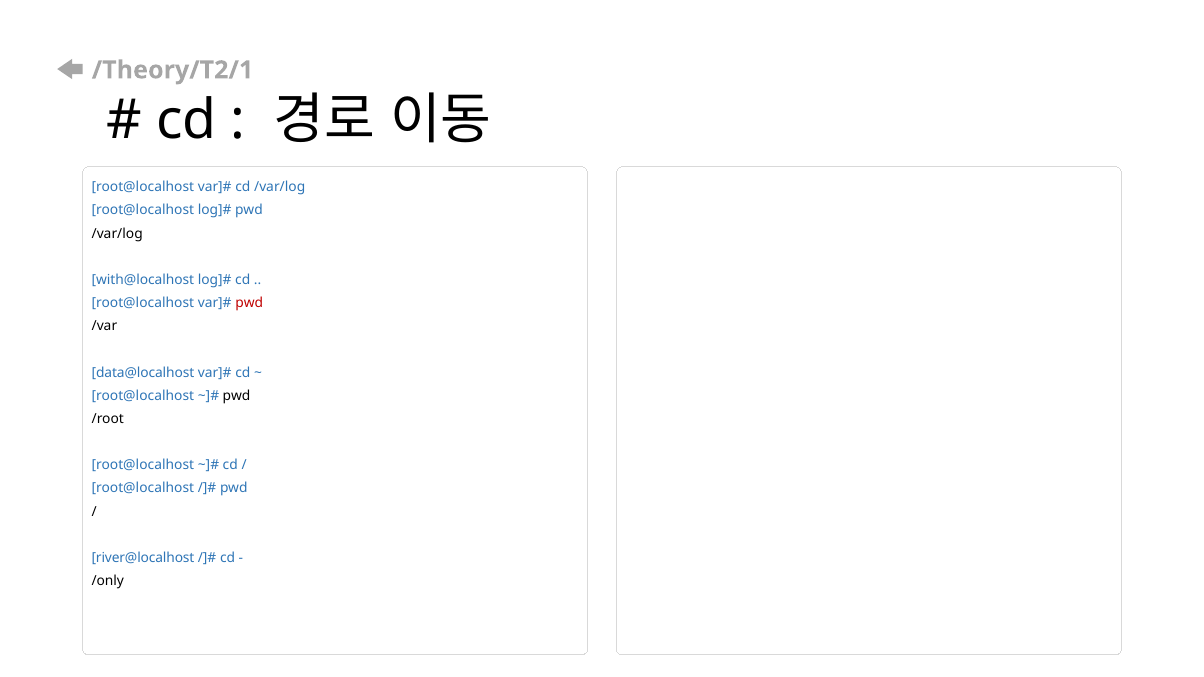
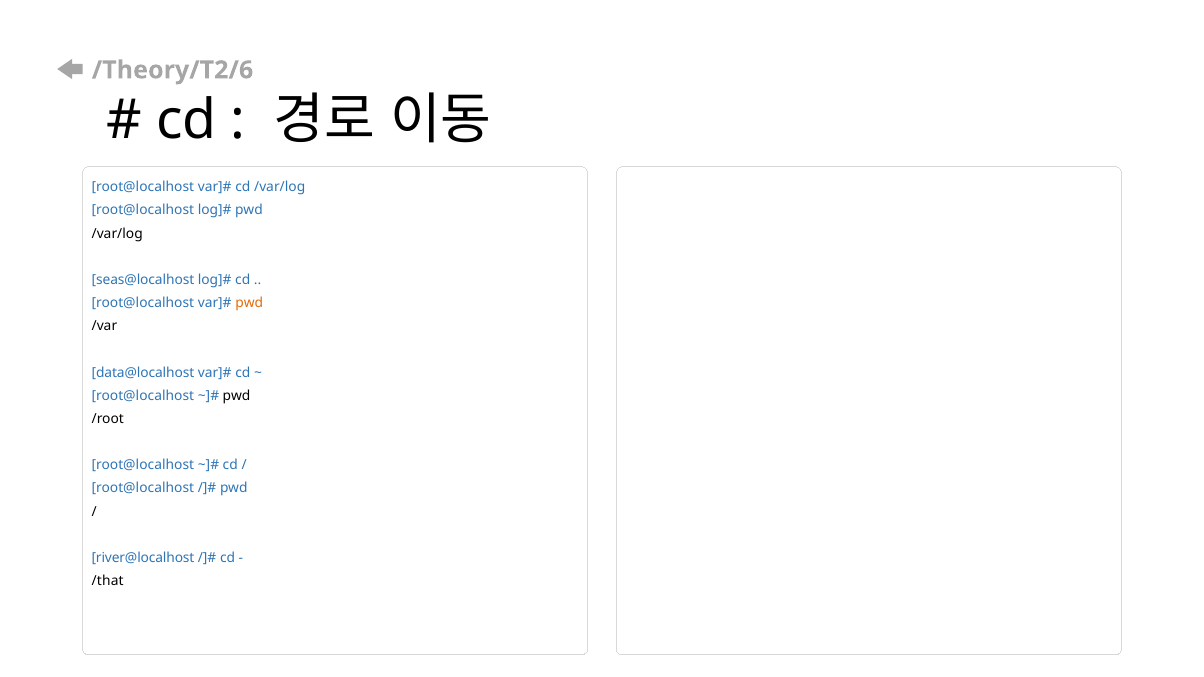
/Theory/T2/1: /Theory/T2/1 -> /Theory/T2/6 (173, 70)
with@localhost: with@localhost -> seas@localhost (143, 280)
pwd colour: red -> orange (249, 303)
/only: /only -> /that (108, 581)
